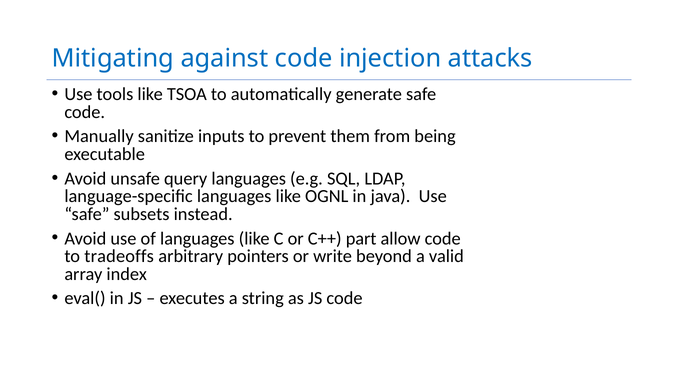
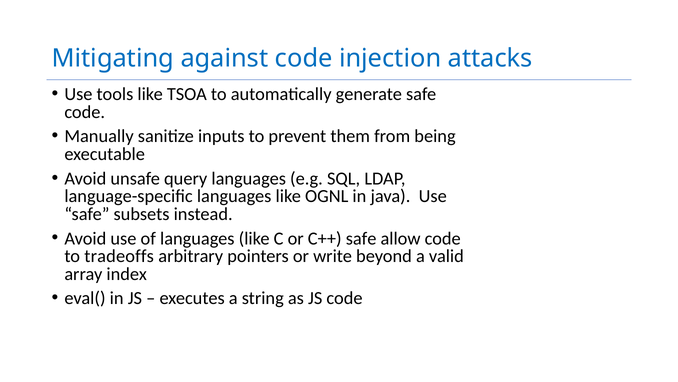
C++ part: part -> safe (361, 238)
